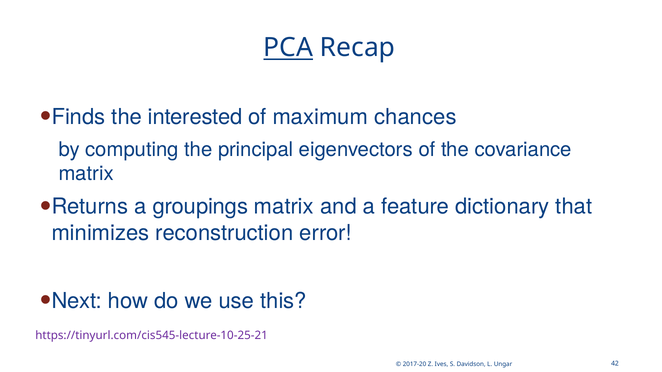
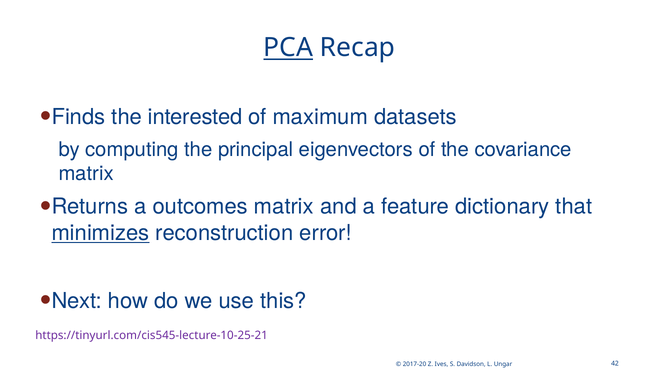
chances: chances -> datasets (415, 117)
groupings: groupings -> outcomes (200, 207)
minimizes underline: none -> present (100, 233)
